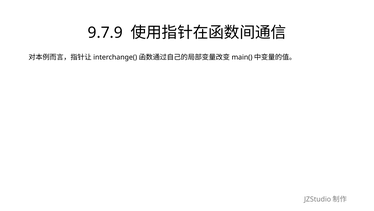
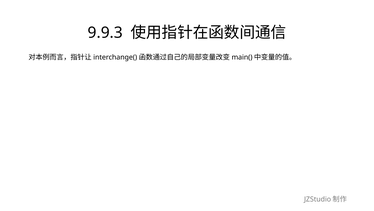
9.7.9: 9.7.9 -> 9.9.3 (105, 33)
